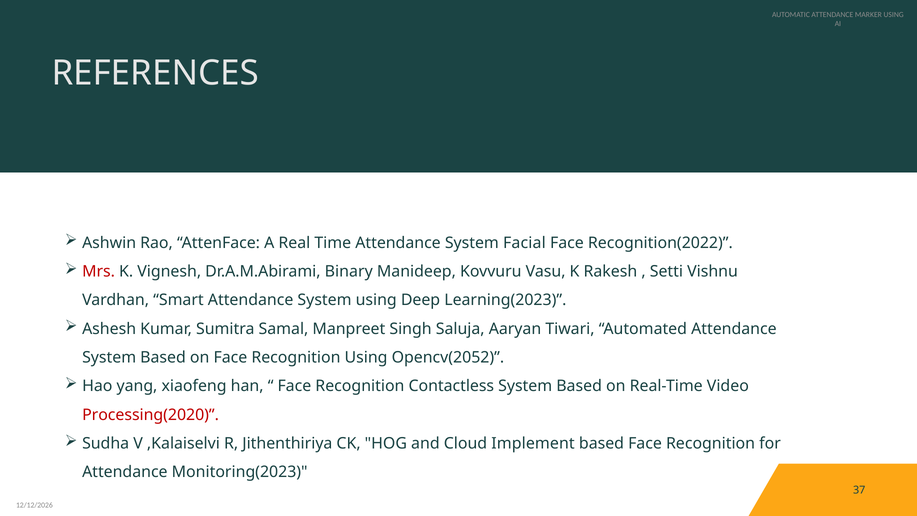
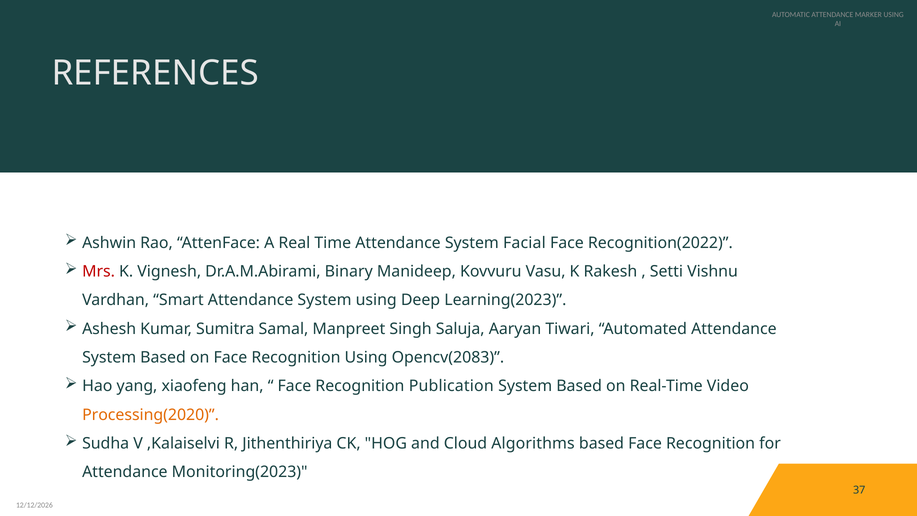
Opencv(2052: Opencv(2052 -> Opencv(2083 (448, 357)
Contactless: Contactless -> Publication (451, 386)
Processing(2020 colour: red -> orange (151, 415)
Implement: Implement -> Algorithms (533, 443)
